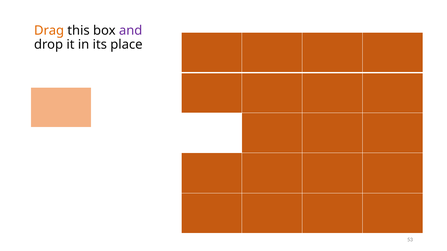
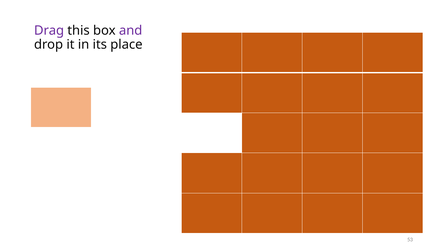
Drag colour: orange -> purple (49, 31)
